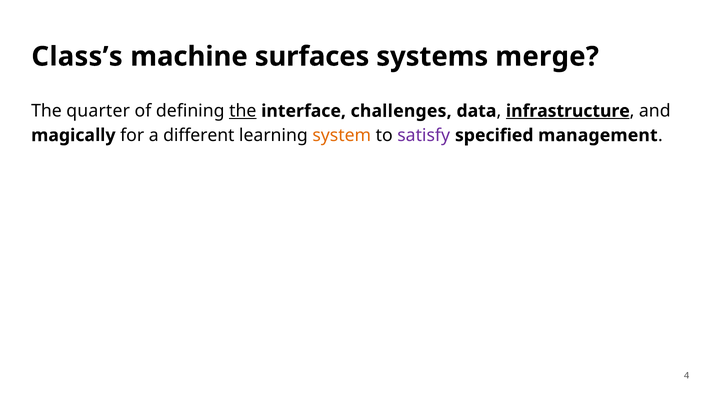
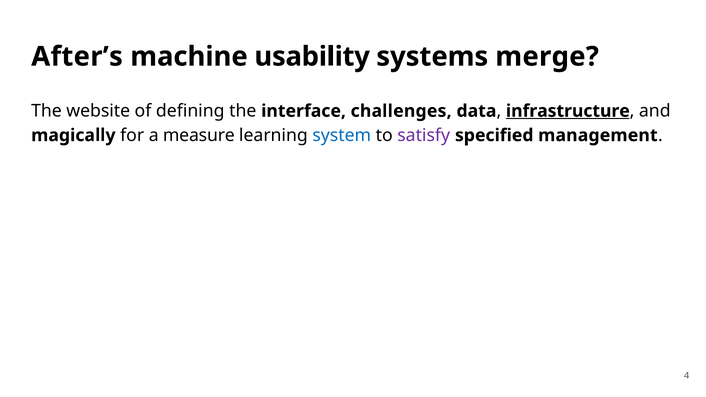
Class’s: Class’s -> After’s (77, 57)
surfaces: surfaces -> usability (312, 57)
quarter: quarter -> website (98, 111)
the underline: present -> none (243, 111)
different: different -> measure (199, 135)
system colour: orange -> blue (342, 135)
